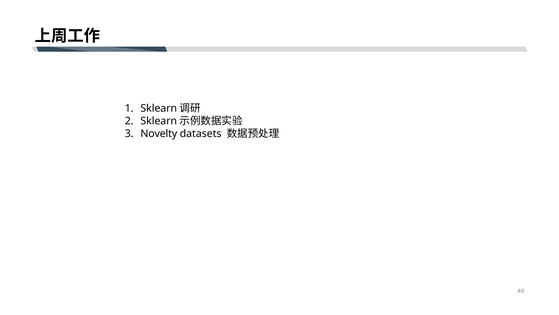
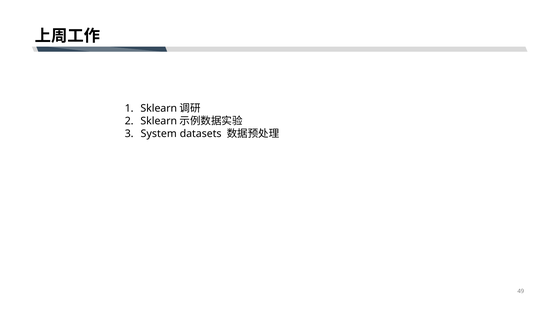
Novelty: Novelty -> System (159, 133)
